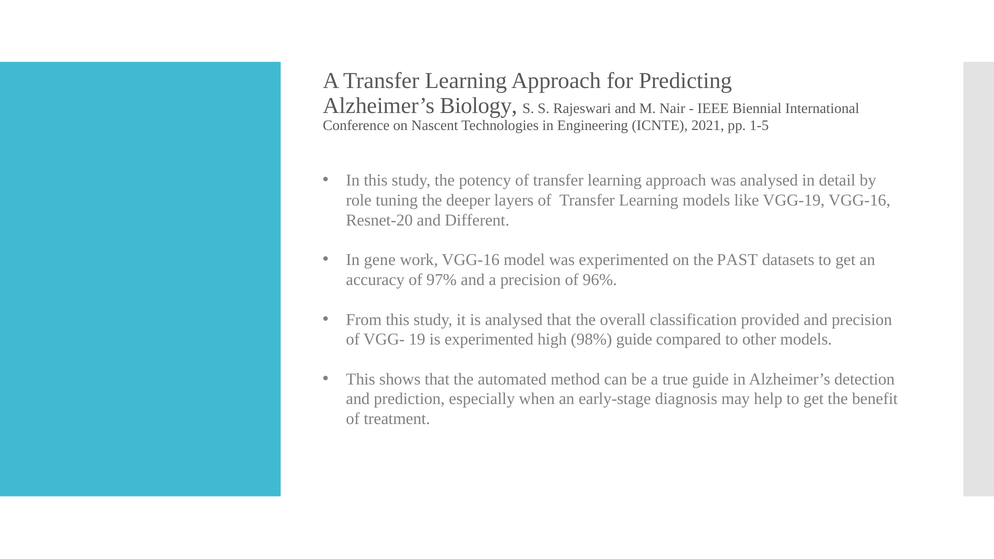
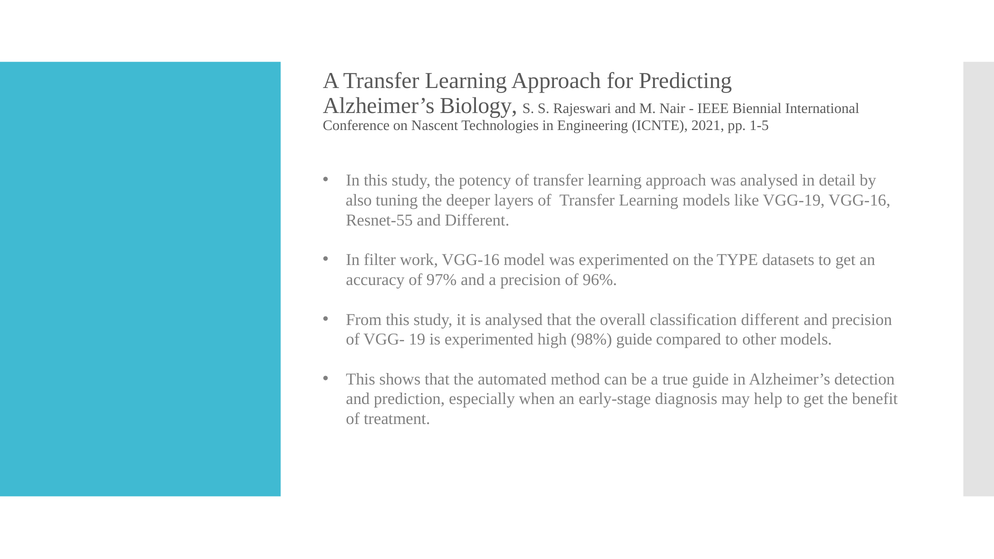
role: role -> also (359, 200)
Resnet-20: Resnet-20 -> Resnet-55 (379, 220)
gene: gene -> filter (380, 260)
PAST: PAST -> TYPE (737, 260)
classification provided: provided -> different (770, 320)
